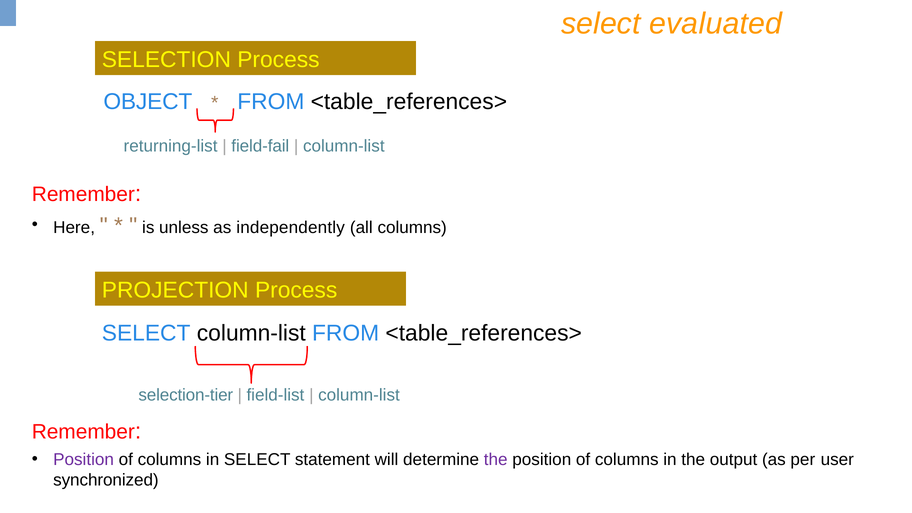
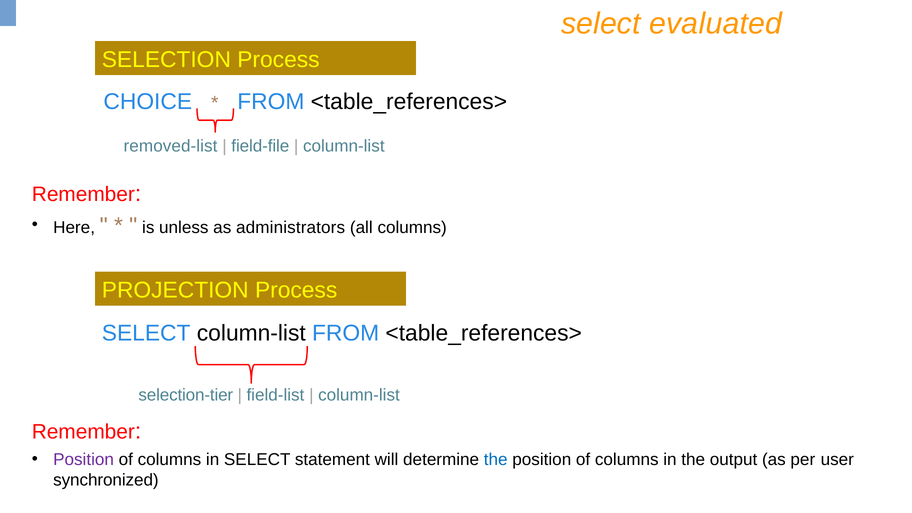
OBJECT: OBJECT -> CHOICE (148, 102)
returning-list: returning-list -> removed-list (171, 146)
field-fail: field-fail -> field-file (260, 146)
independently: independently -> administrators (291, 228)
the colour: purple -> blue (496, 459)
